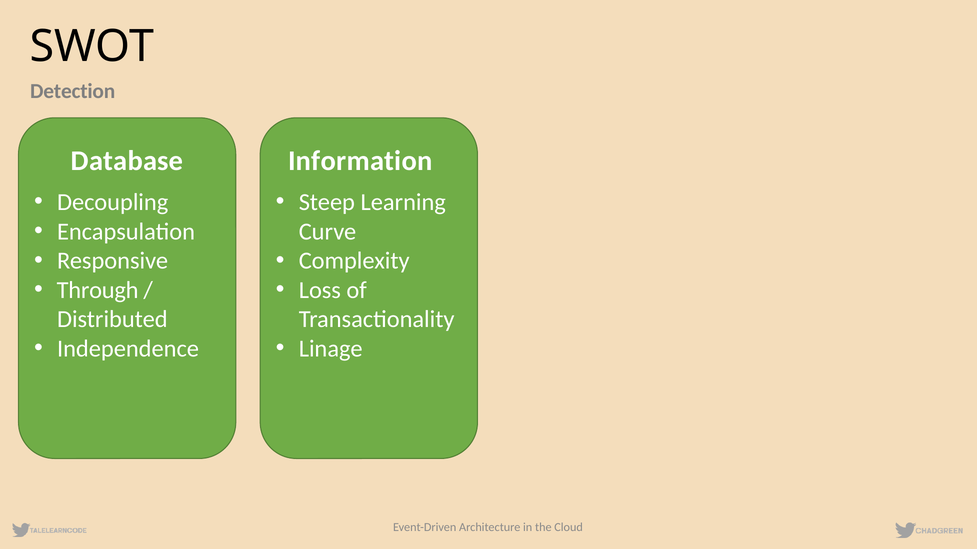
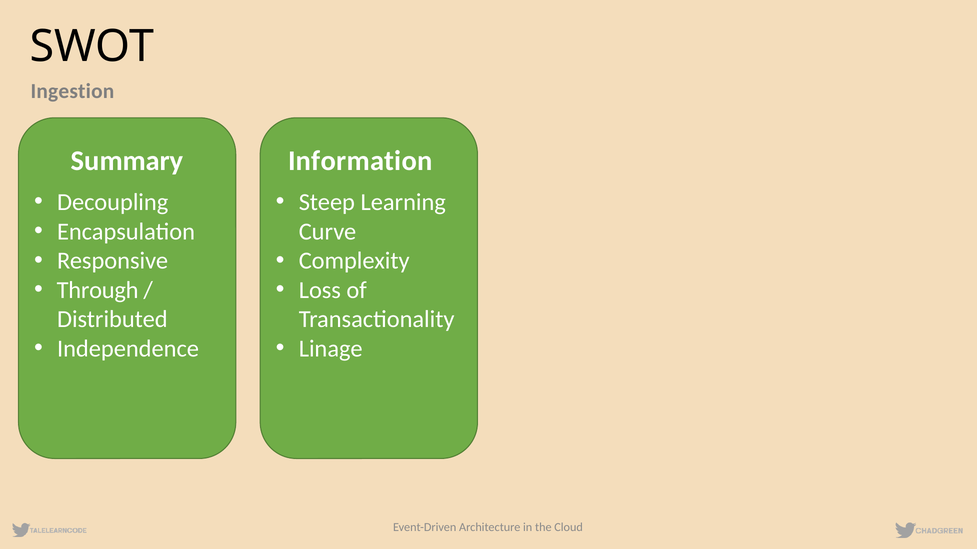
Detection: Detection -> Ingestion (72, 91)
Database: Database -> Summary (127, 161)
